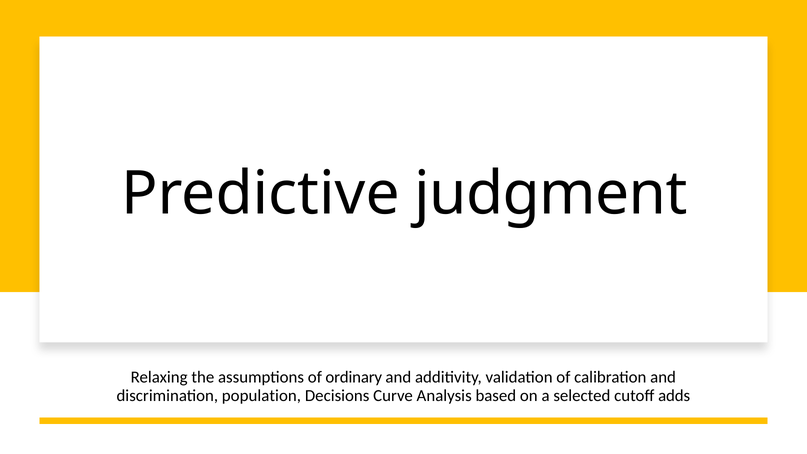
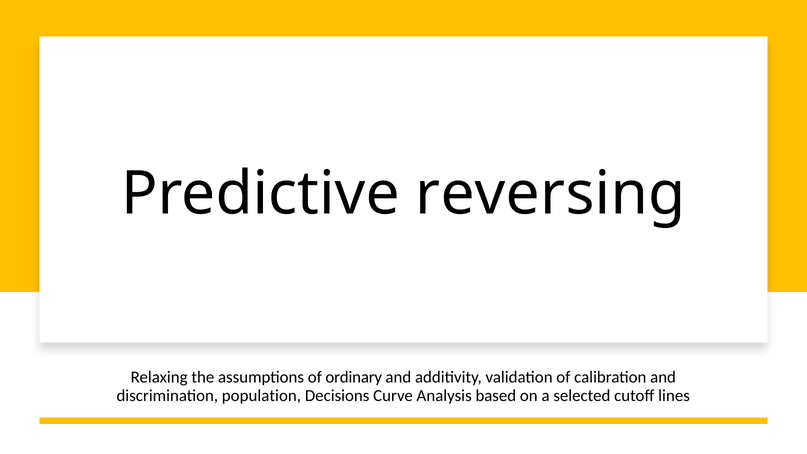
judgment: judgment -> reversing (550, 194)
adds: adds -> lines (674, 396)
